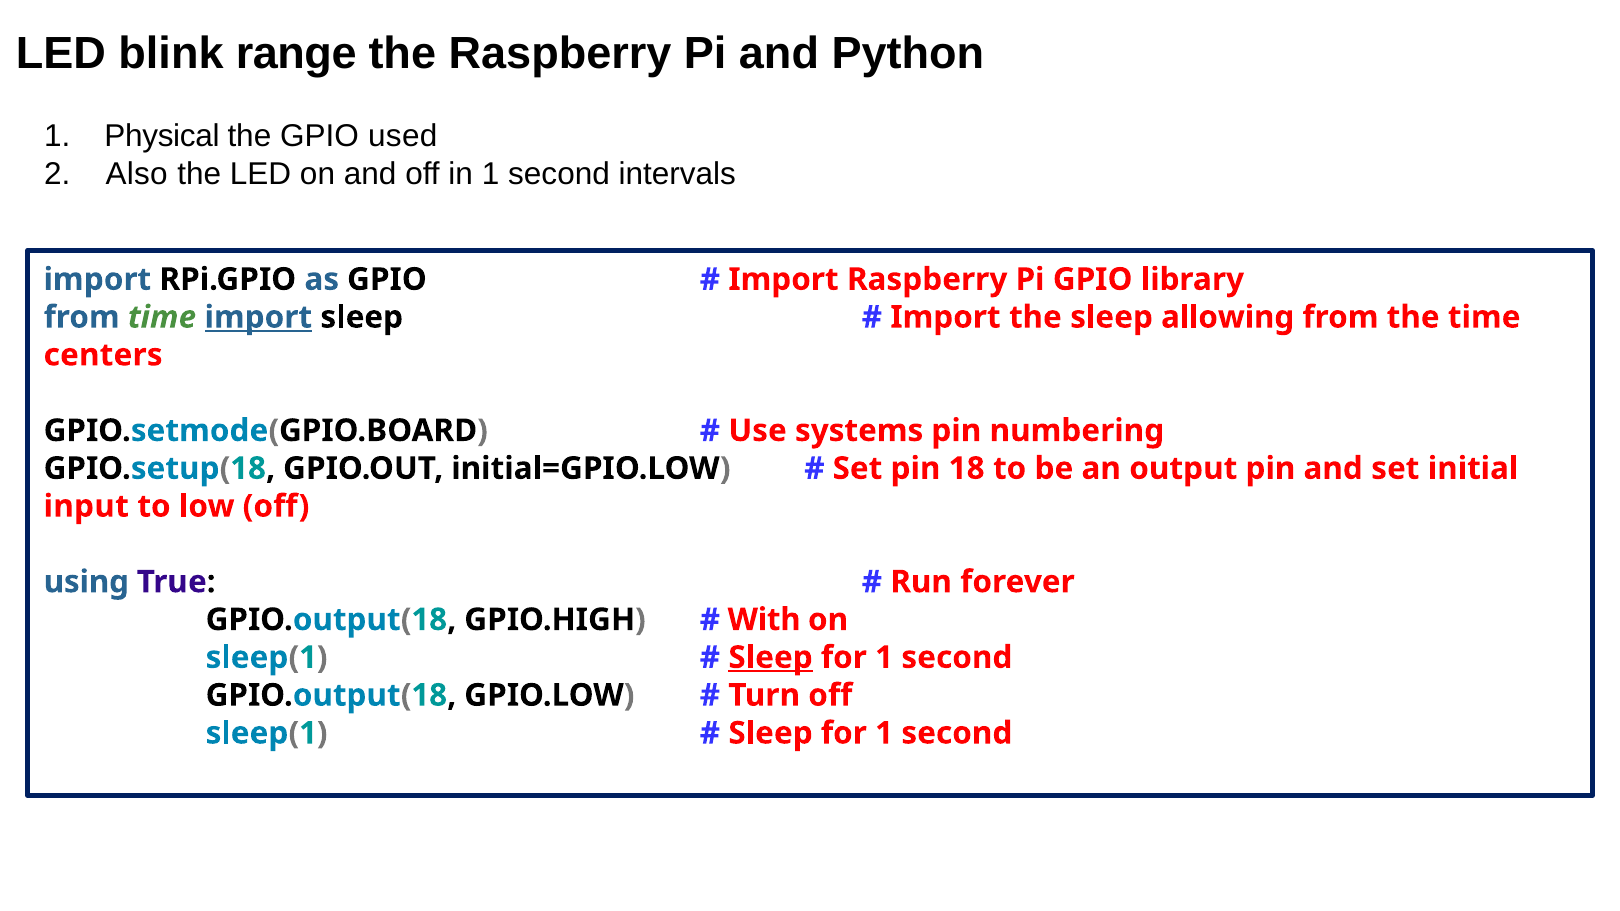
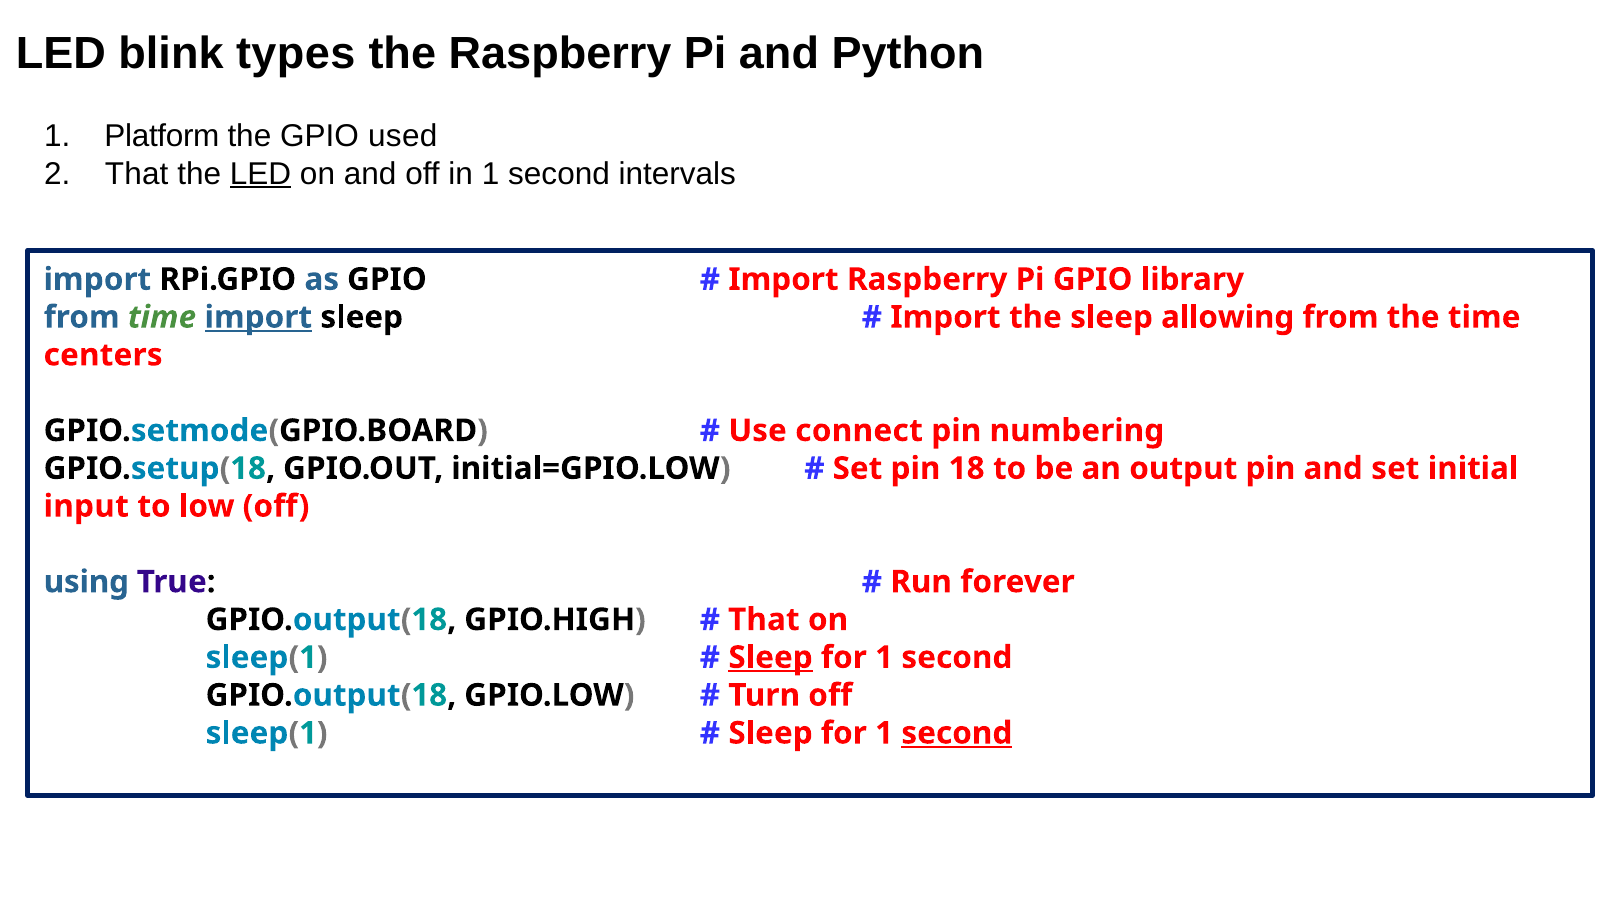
range: range -> types (296, 54)
Physical: Physical -> Platform (162, 136)
Also: Also -> That (137, 174)
LED underline: none -> present (260, 174)
systems: systems -> connect (859, 431)
With: With -> That (764, 620)
second underline: none -> present (957, 733)
